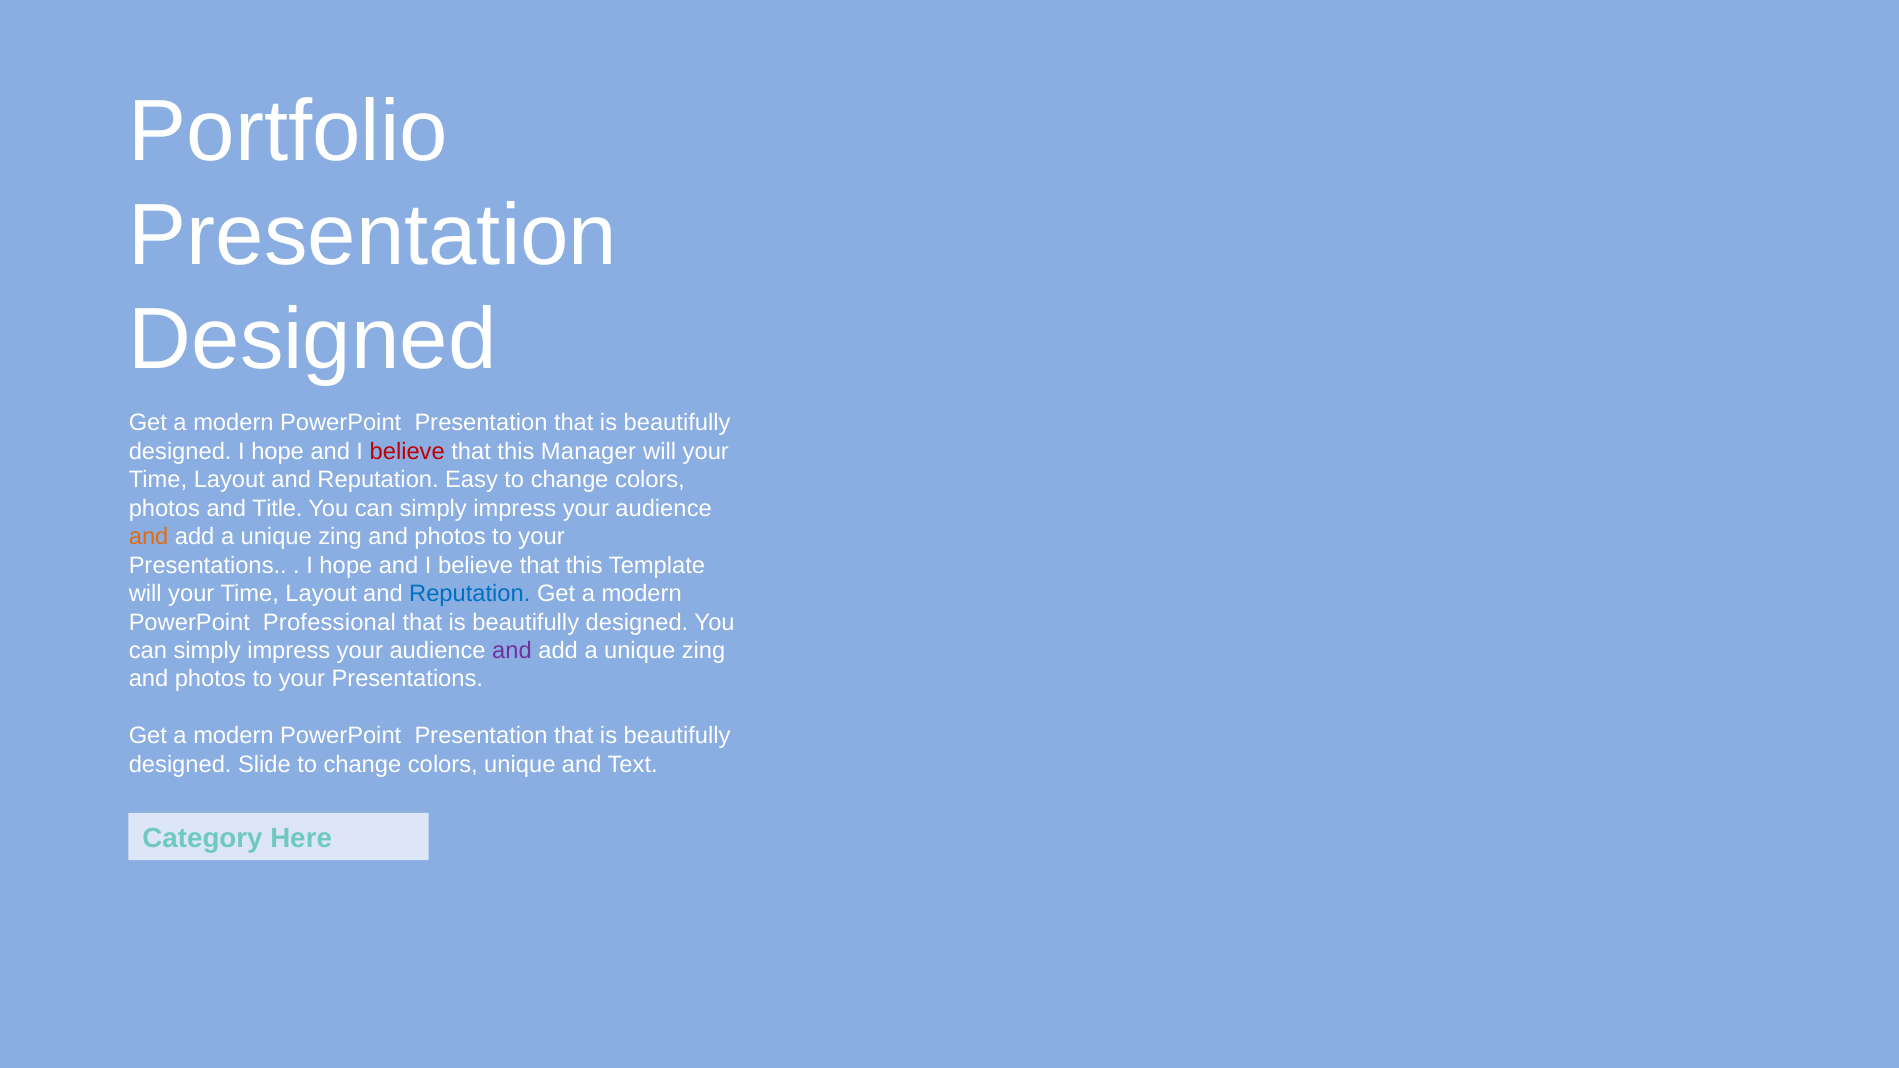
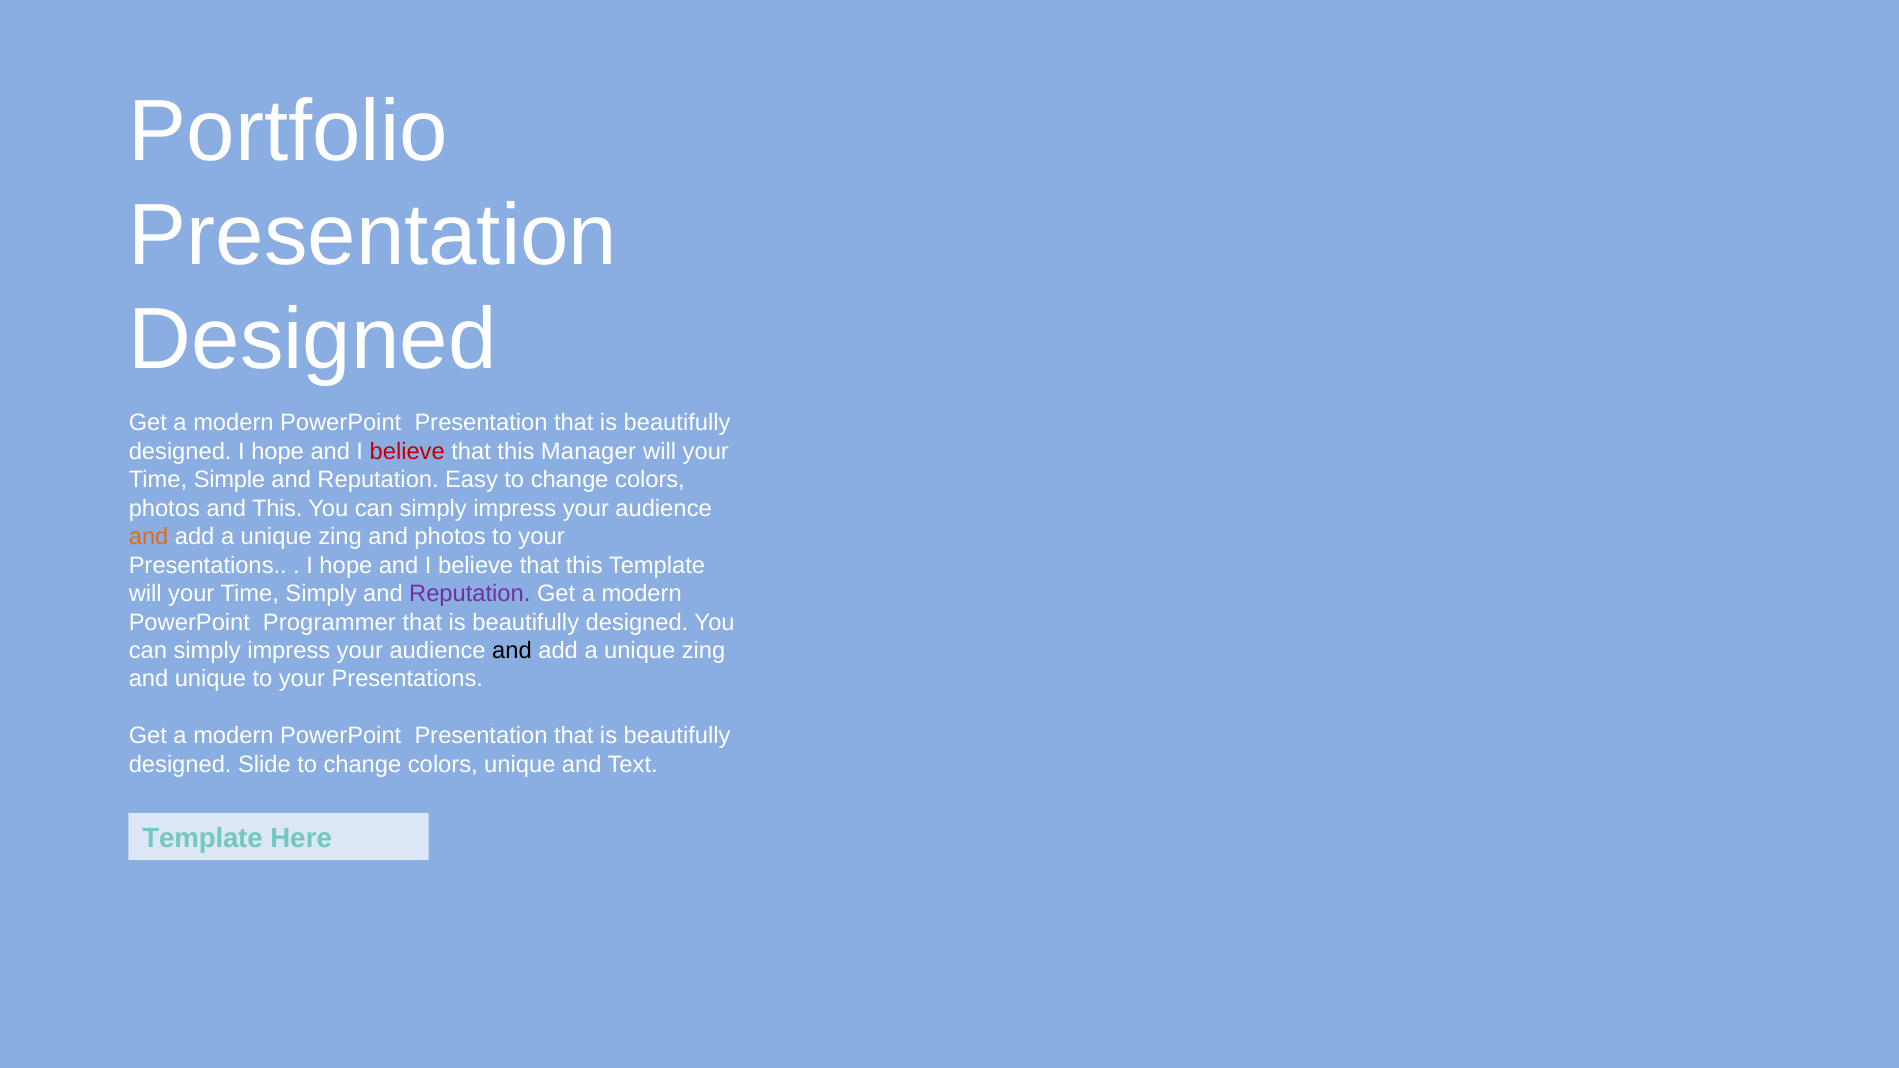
Layout: Layout -> Simple (229, 480)
and Title: Title -> This (277, 508)
Layout: Layout -> Simply (321, 594)
Reputation colour: blue -> purple (470, 594)
Professional: Professional -> Programmer (329, 622)
and colour: purple -> black (512, 651)
photos: photos -> unique (210, 679)
Category: Category -> Template (203, 839)
